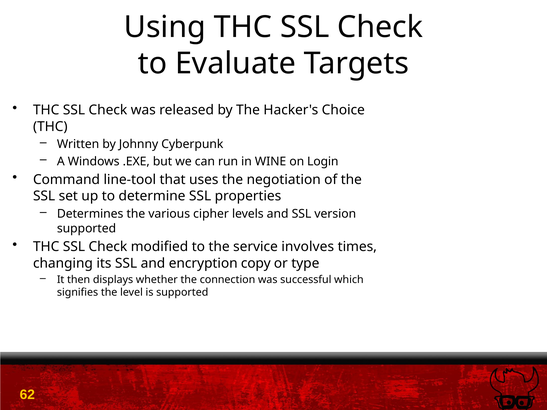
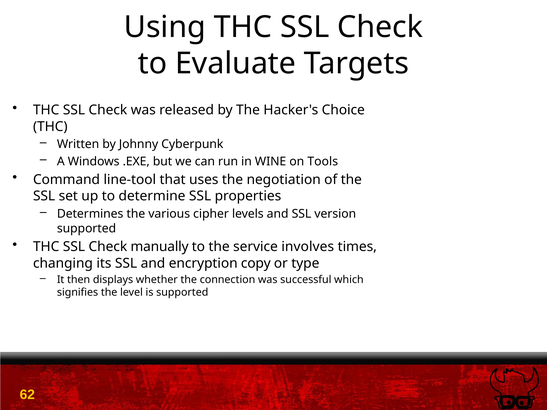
Login: Login -> Tools (323, 161)
modified: modified -> manually (160, 247)
